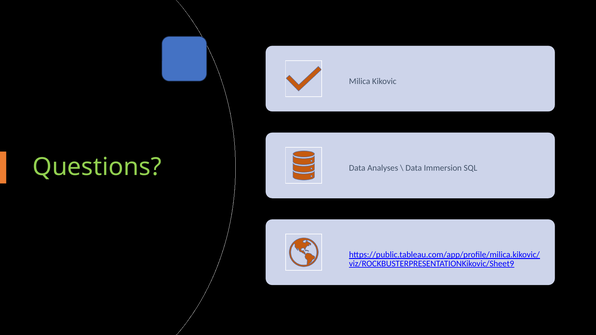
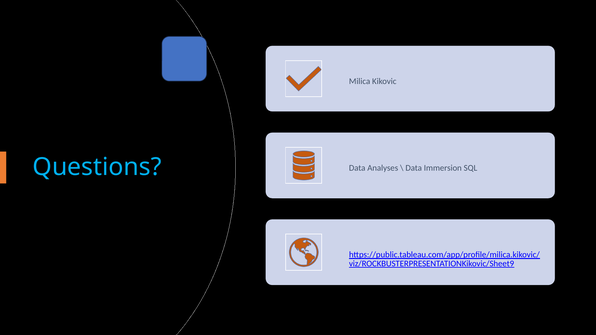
Questions colour: light green -> light blue (97, 167)
